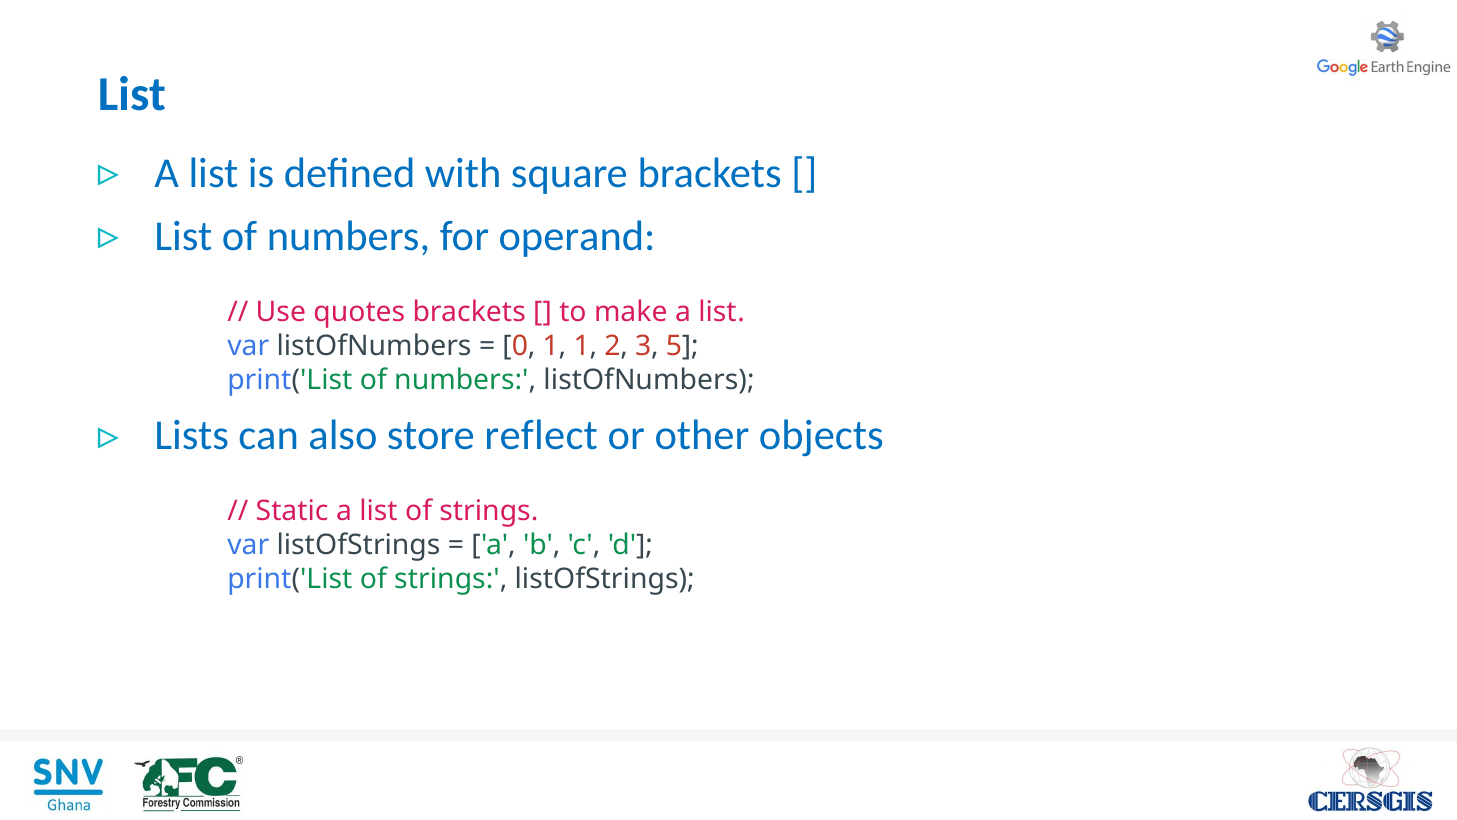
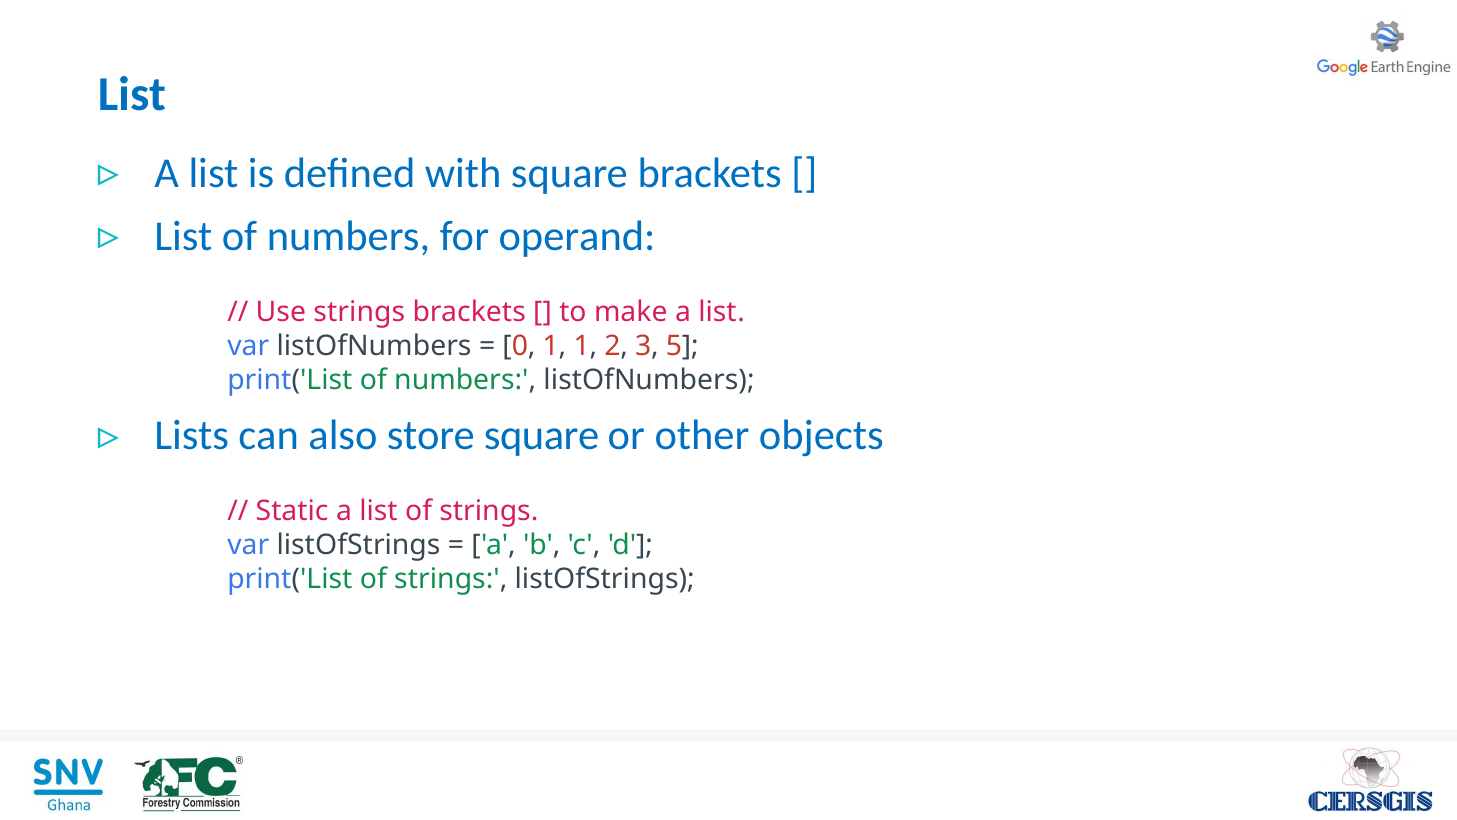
Use quotes: quotes -> strings (359, 312)
store reflect: reflect -> square (542, 436)
